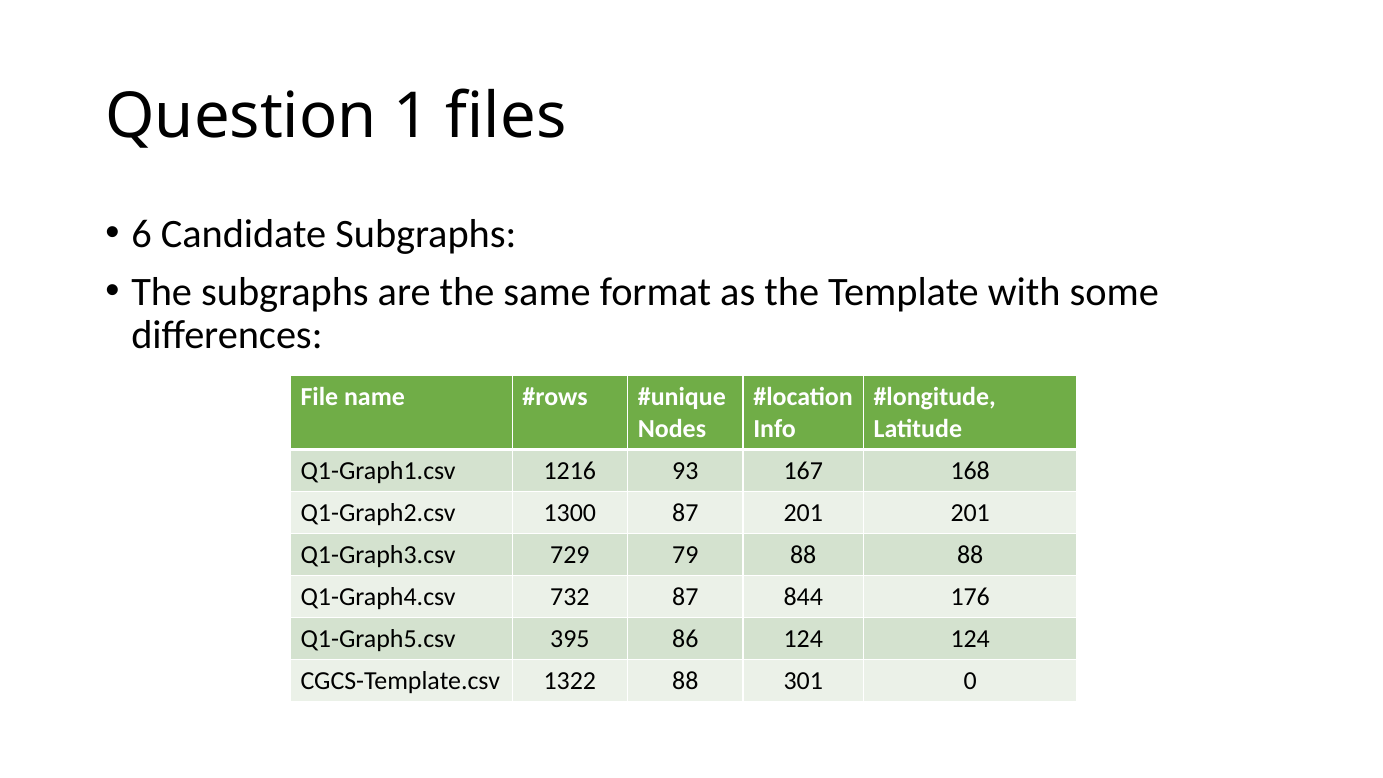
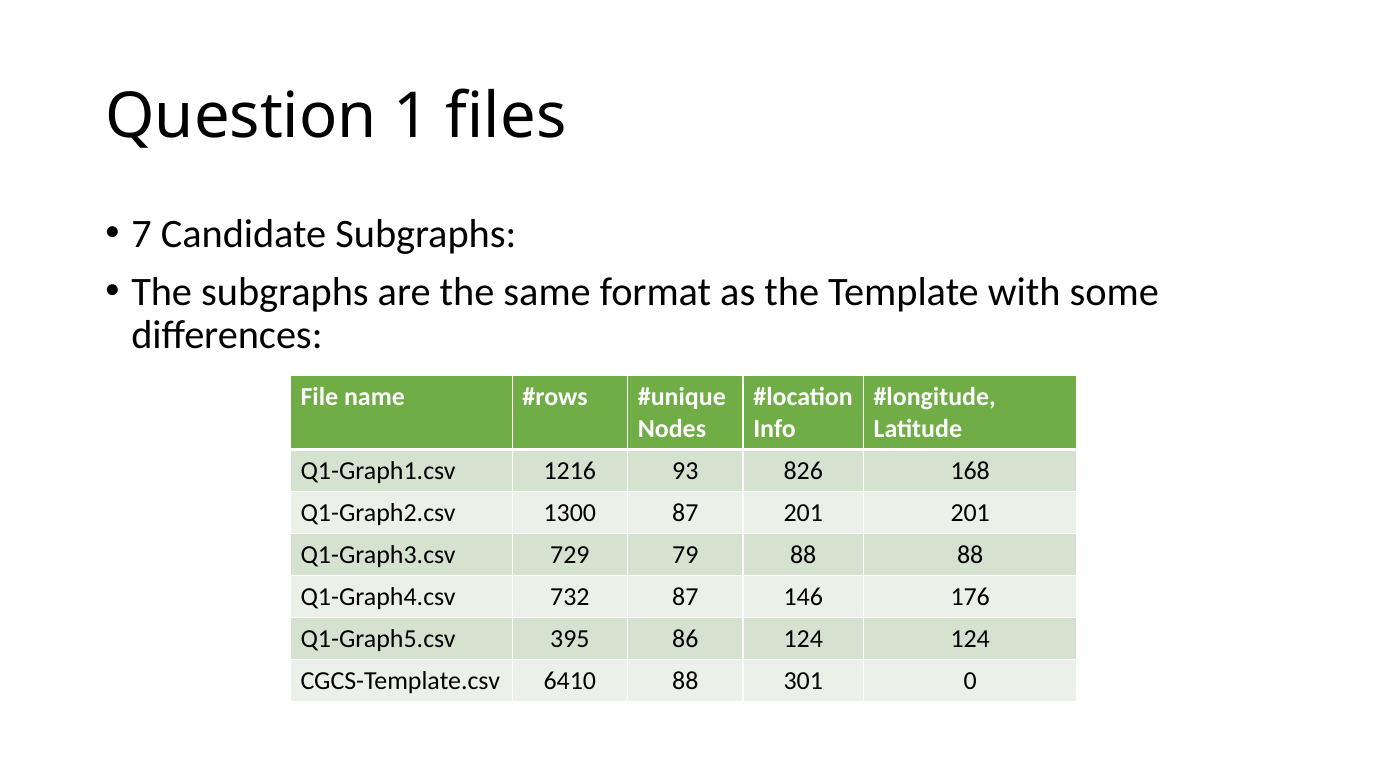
6: 6 -> 7 (142, 234)
167: 167 -> 826 (803, 471)
844: 844 -> 146 (803, 597)
1322: 1322 -> 6410 (570, 681)
